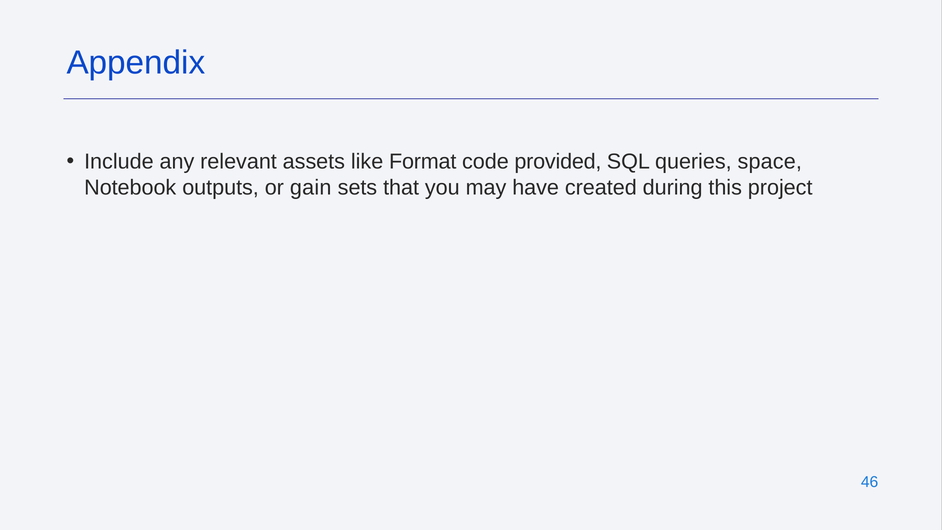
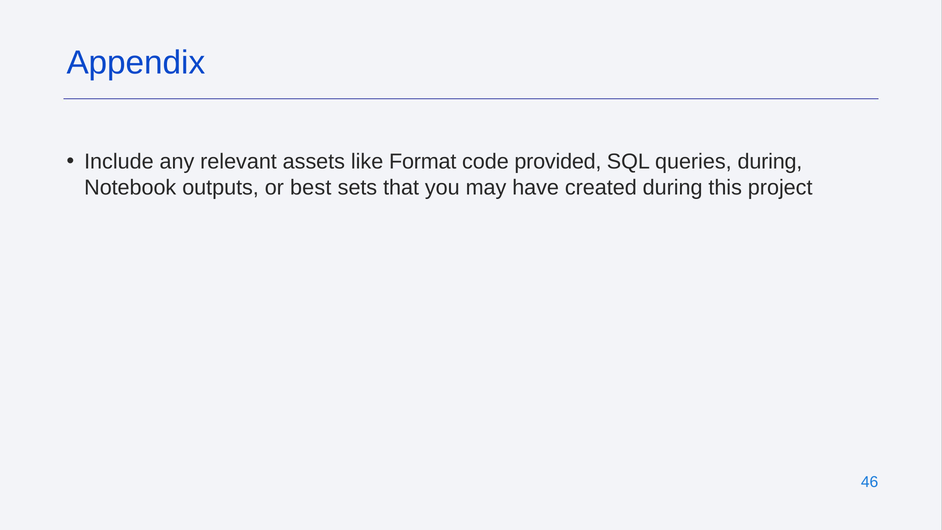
queries space: space -> during (770, 162)
gain: gain -> best (311, 187)
